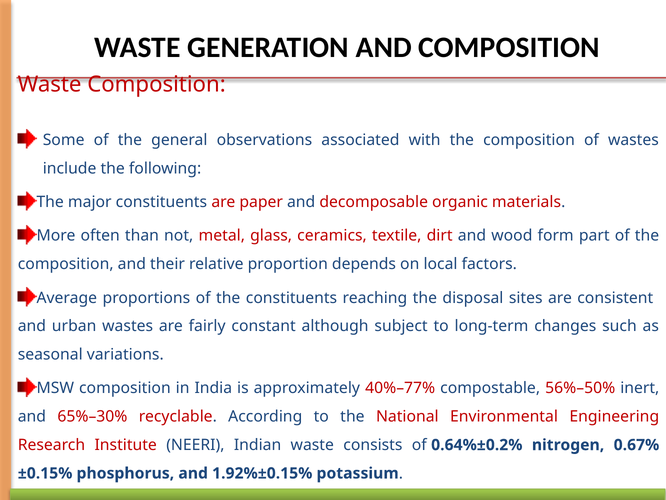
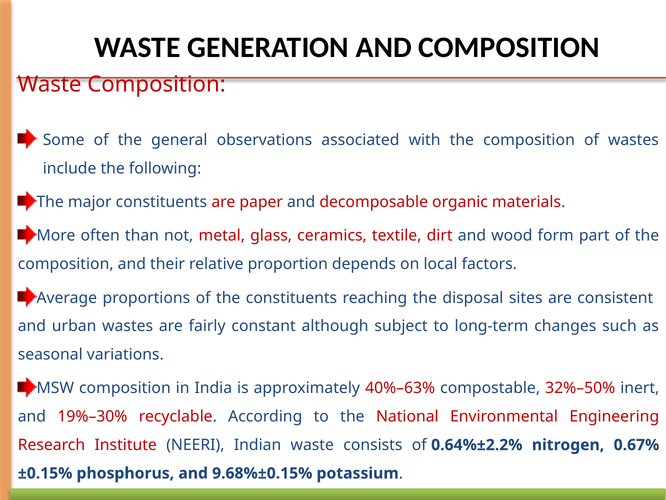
40%–77%: 40%–77% -> 40%–63% (400, 388)
56%–50%: 56%–50% -> 32%–50% (580, 388)
65%–30%: 65%–30% -> 19%–30% (92, 416)
0.64%±0.2%: 0.64%±0.2% -> 0.64%±2.2% (477, 445)
1.92%±0.15%: 1.92%±0.15% -> 9.68%±0.15% (262, 473)
